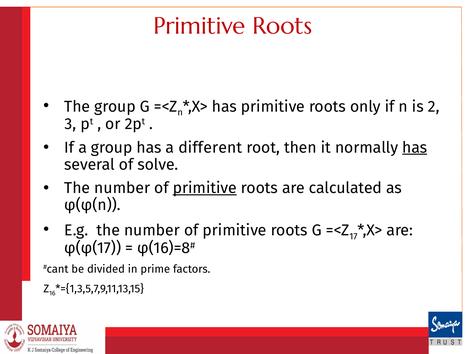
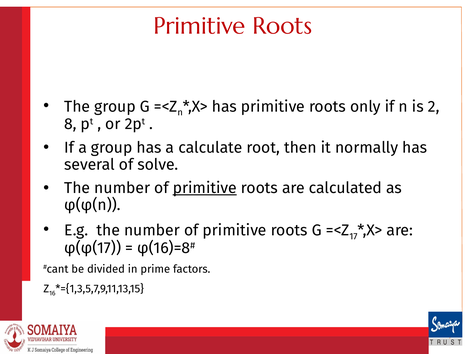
3: 3 -> 8 (70, 124)
different: different -> calculate (210, 147)
has underline: present -> none (415, 147)
